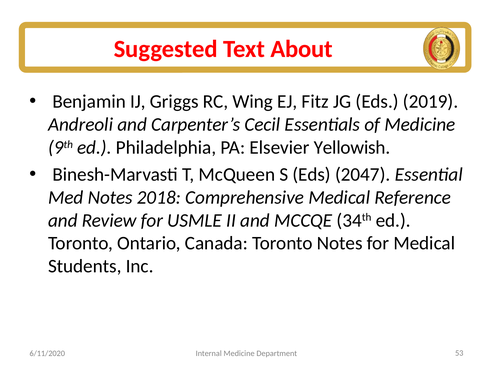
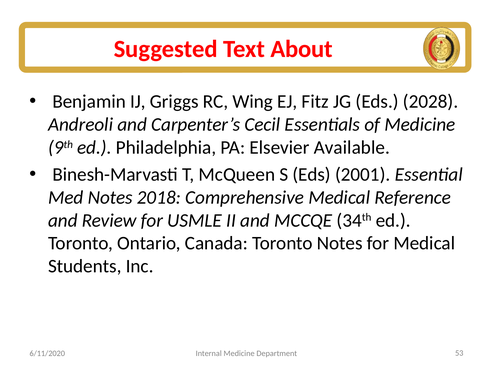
2019: 2019 -> 2028 (431, 102)
Yellowish: Yellowish -> Available (352, 147)
2047: 2047 -> 2001 (363, 174)
